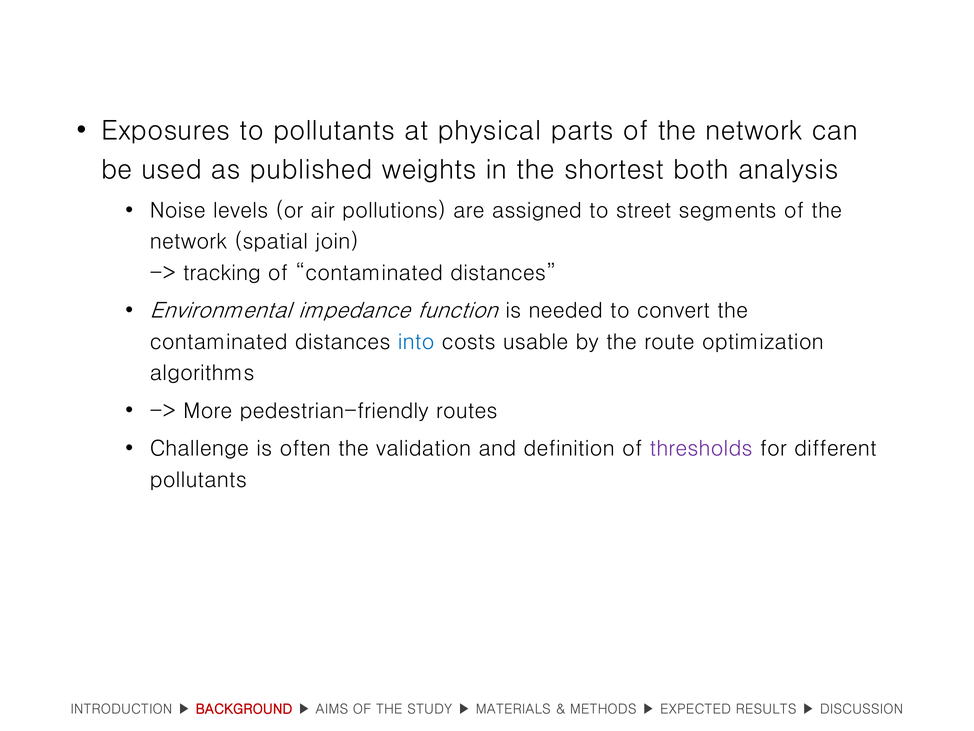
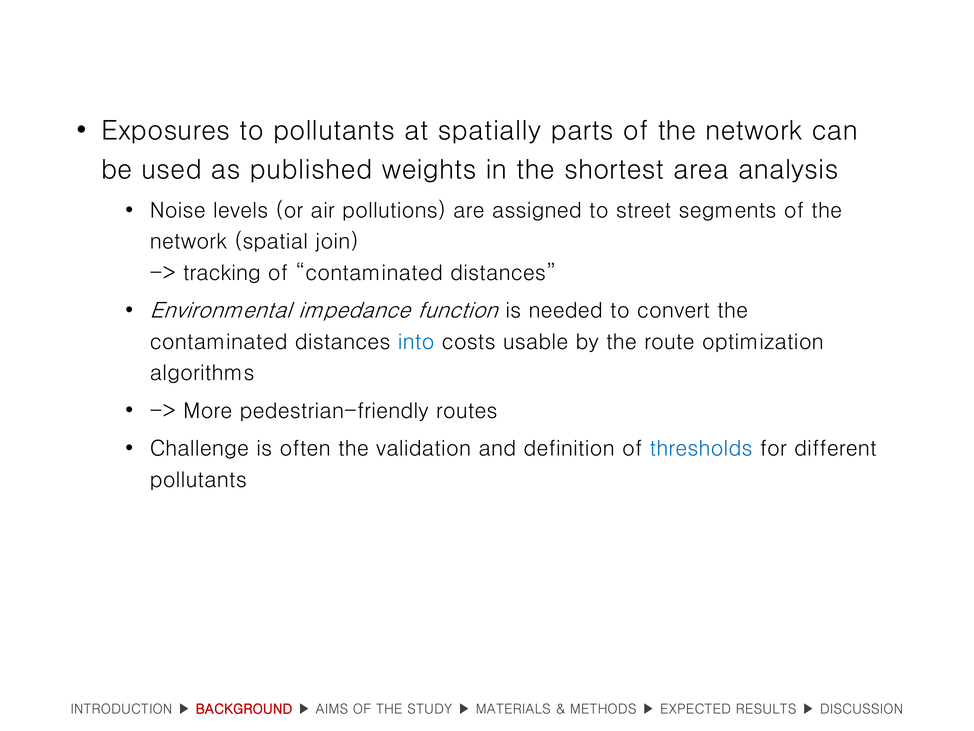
physical: physical -> spatially (490, 131)
both: both -> area (701, 170)
thresholds colour: purple -> blue (701, 448)
